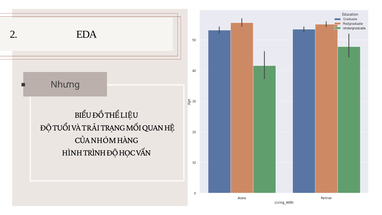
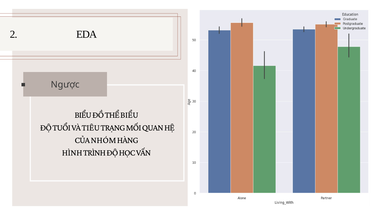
Nhưng: Nhưng -> Ngược (65, 85)
THỂ LIỆU: LIỆU -> BIỂU (129, 115)
TRẢI: TRẢI -> TIÊU (91, 127)
